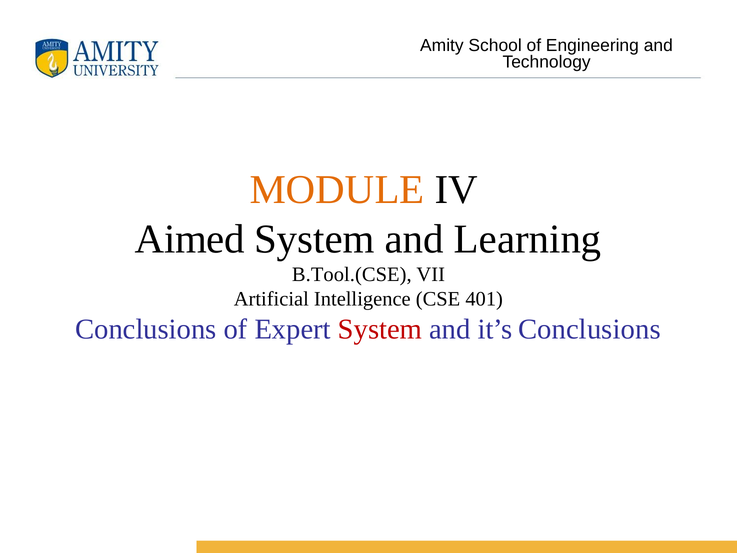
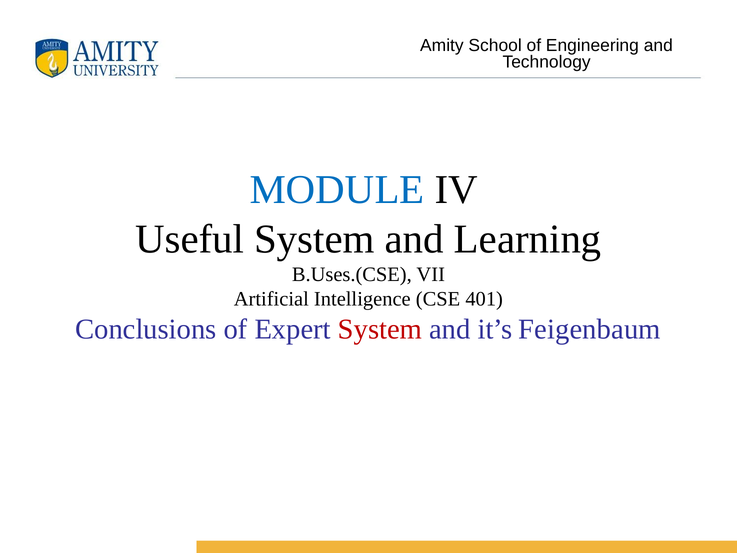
MODULE colour: orange -> blue (337, 190)
Aimed: Aimed -> Useful (190, 239)
B.Tool.(CSE: B.Tool.(CSE -> B.Uses.(CSE (352, 274)
it’s Conclusions: Conclusions -> Feigenbaum (589, 329)
